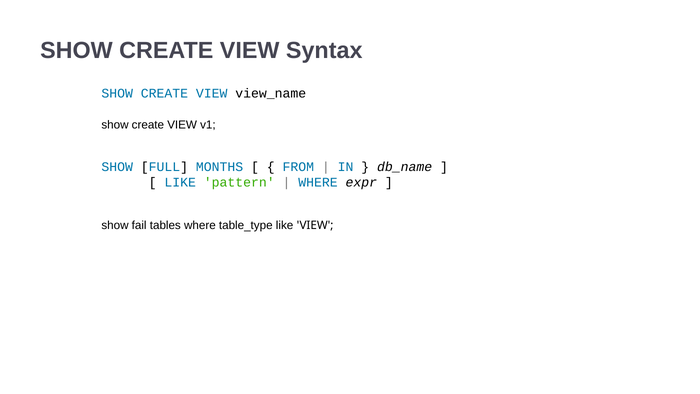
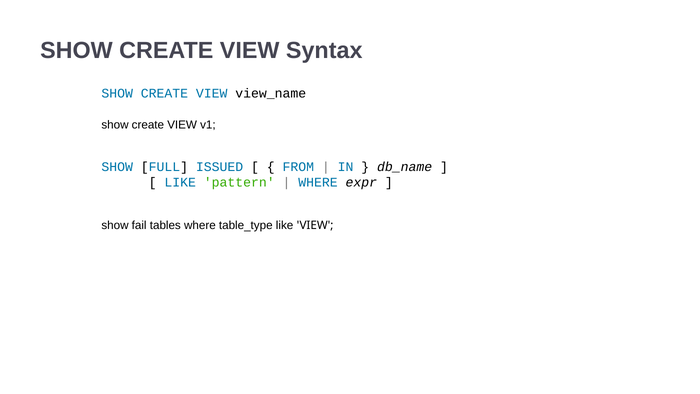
MONTHS: MONTHS -> ISSUED (220, 167)
